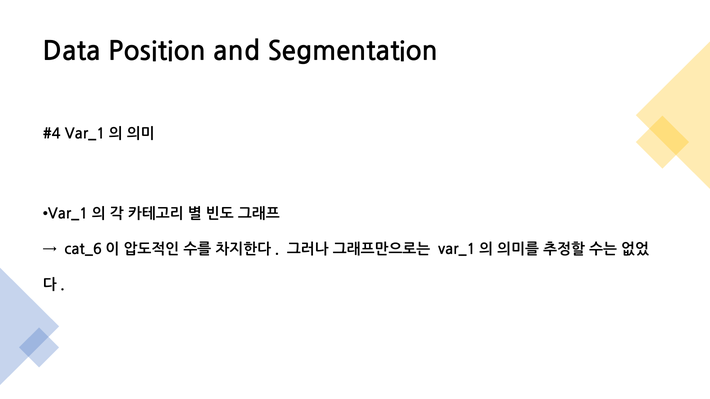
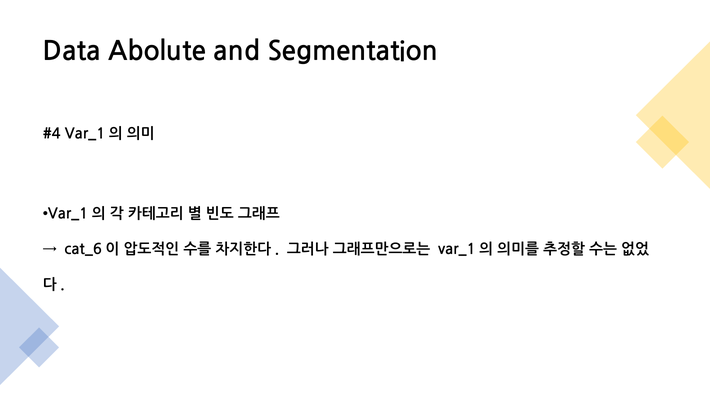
Position: Position -> Abolute (157, 52)
